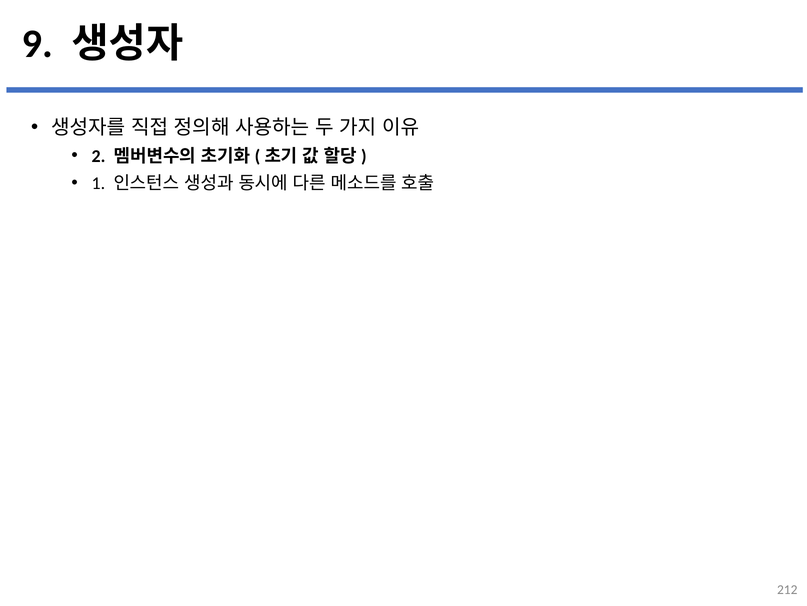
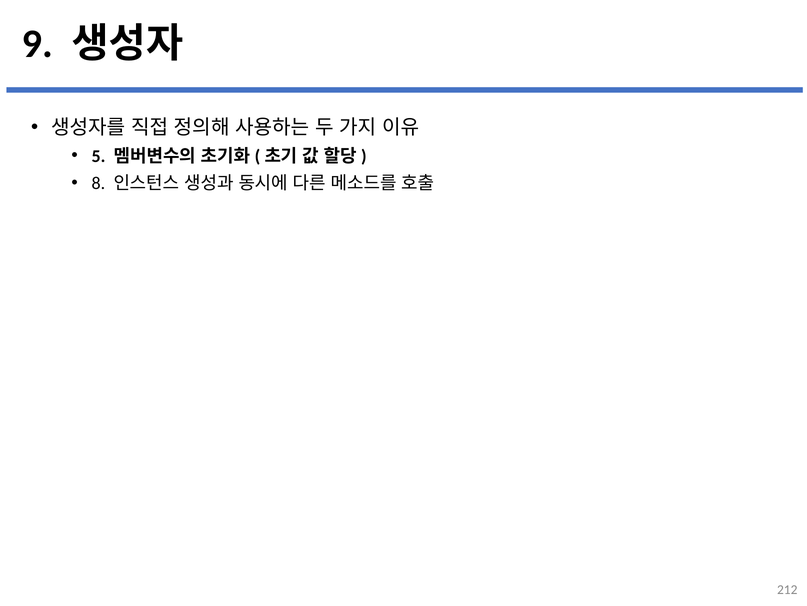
2: 2 -> 5 (99, 156)
1: 1 -> 8 (98, 183)
